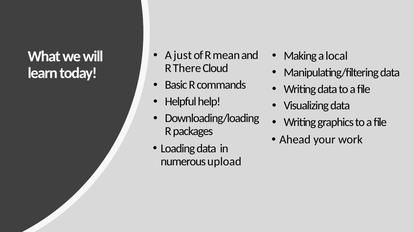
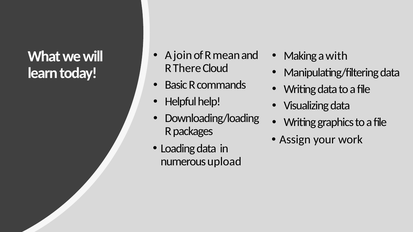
just: just -> join (183, 55)
local: local -> with (337, 56)
Ahead: Ahead -> Assign (295, 140)
